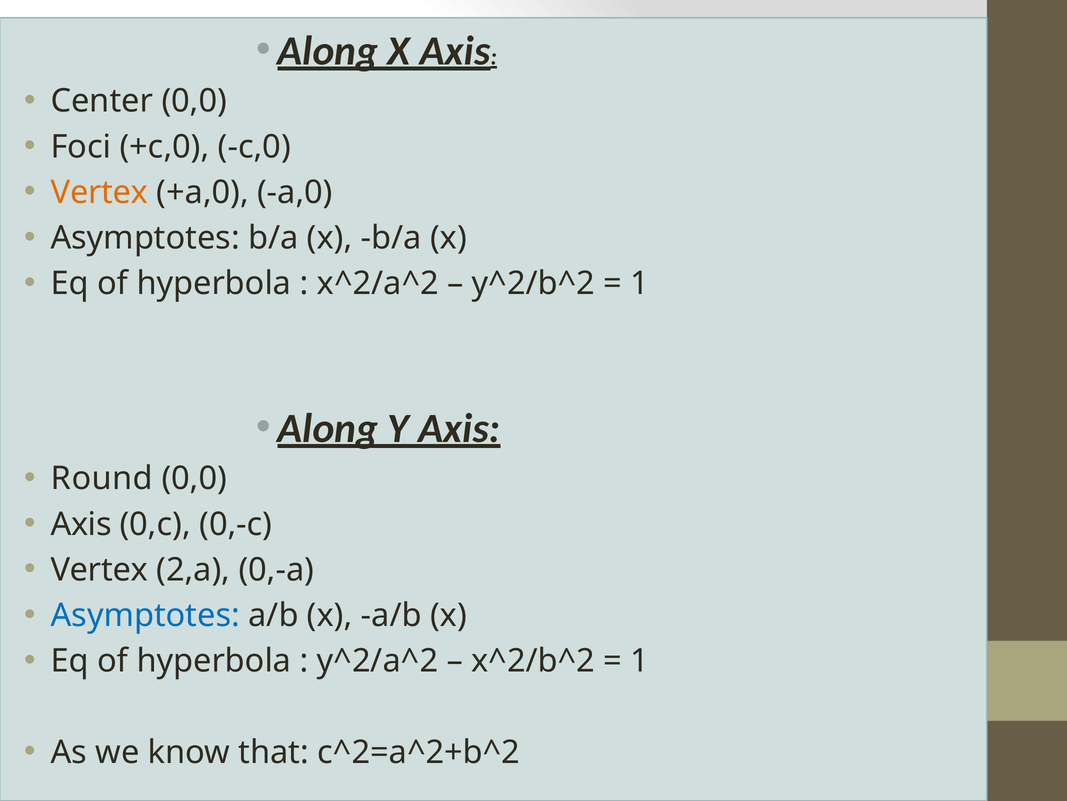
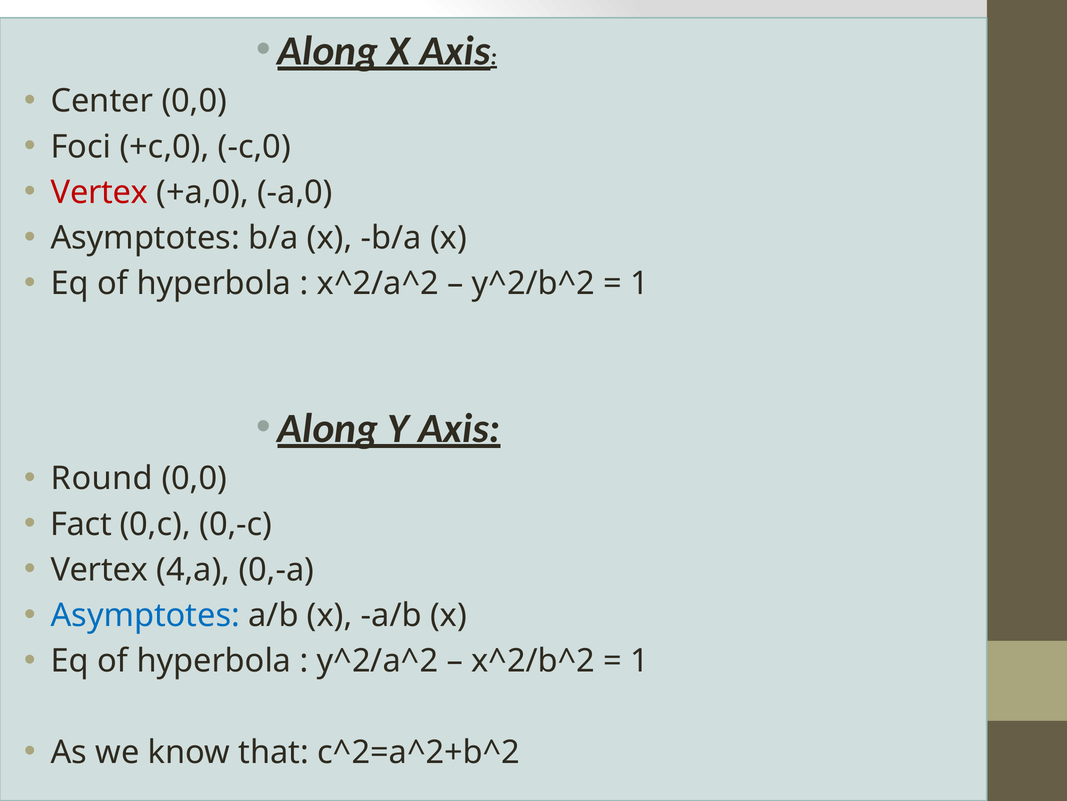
Vertex colour: orange -> red (99, 192)
Axis: Axis -> Fact (81, 524)
2,a: 2,a -> 4,a (193, 569)
